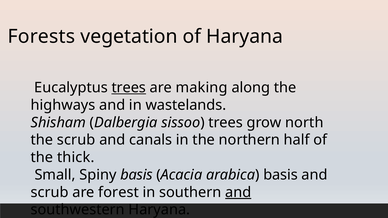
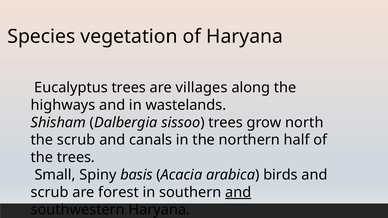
Forests: Forests -> Species (41, 37)
trees underline: present -> none (129, 88)
making: making -> villages (202, 88)
the thick: thick -> trees (76, 158)
arabica basis: basis -> birds (280, 175)
